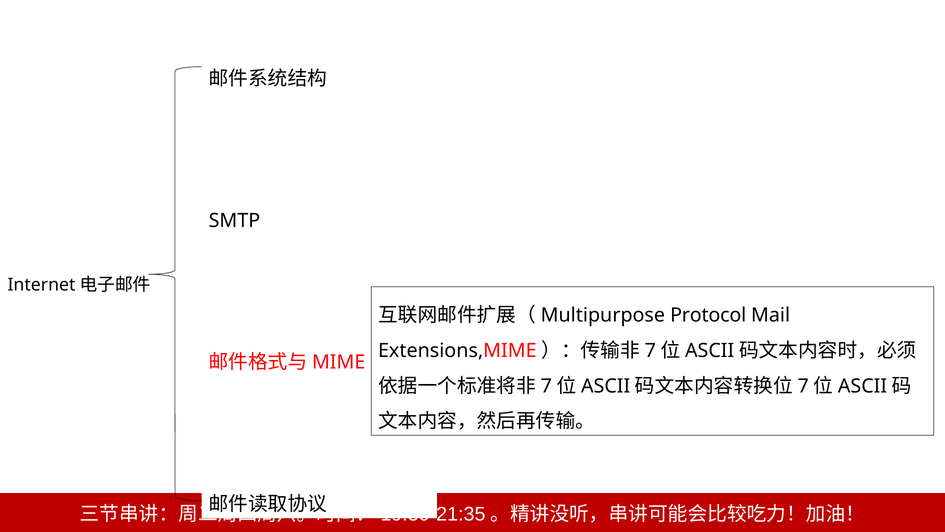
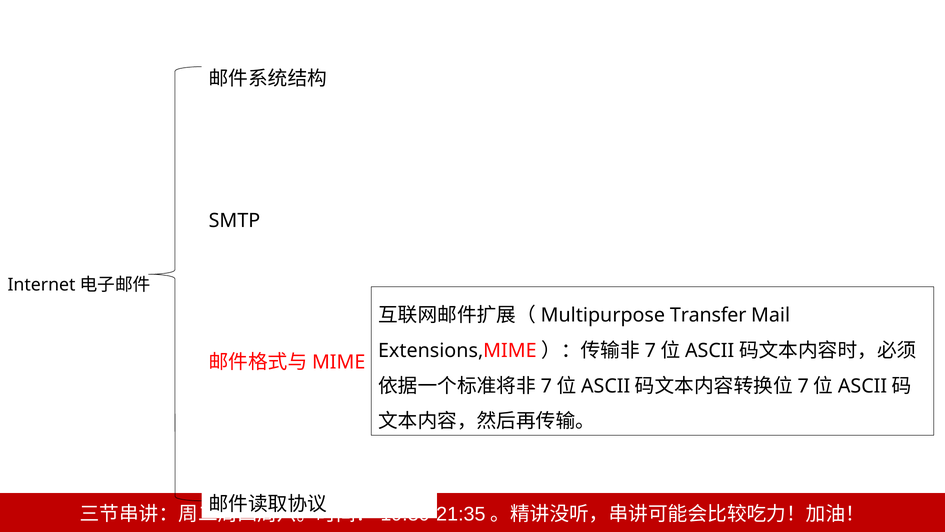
Protocol: Protocol -> Transfer (708, 315)
